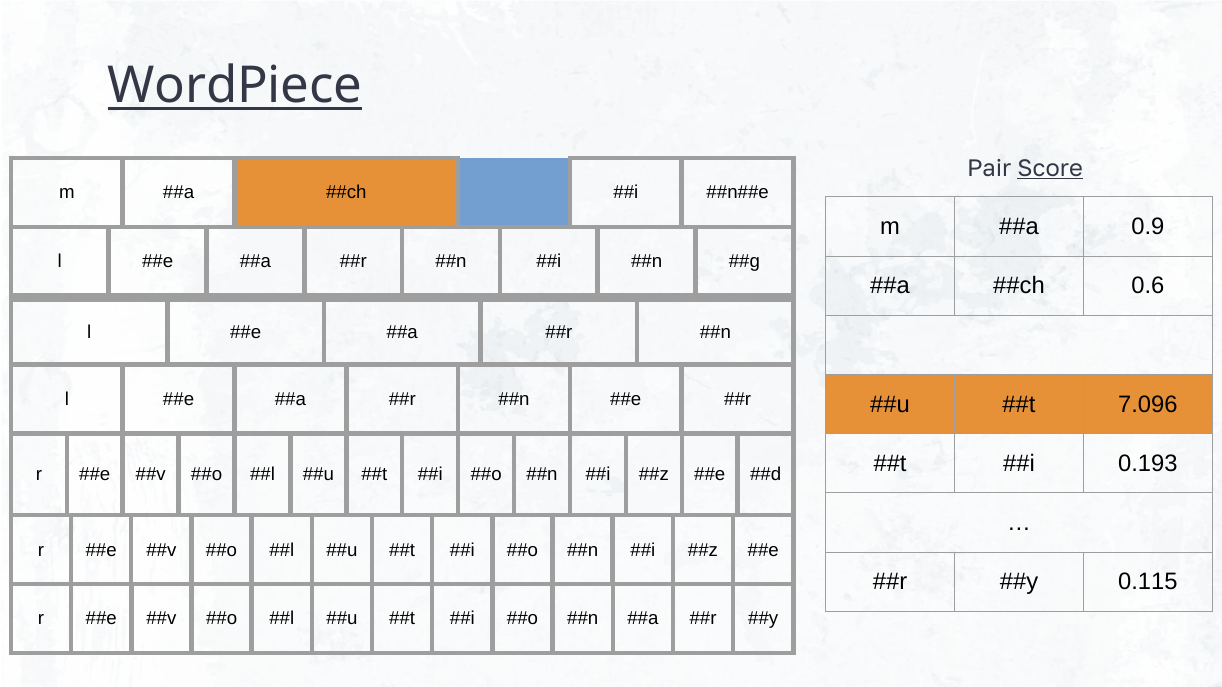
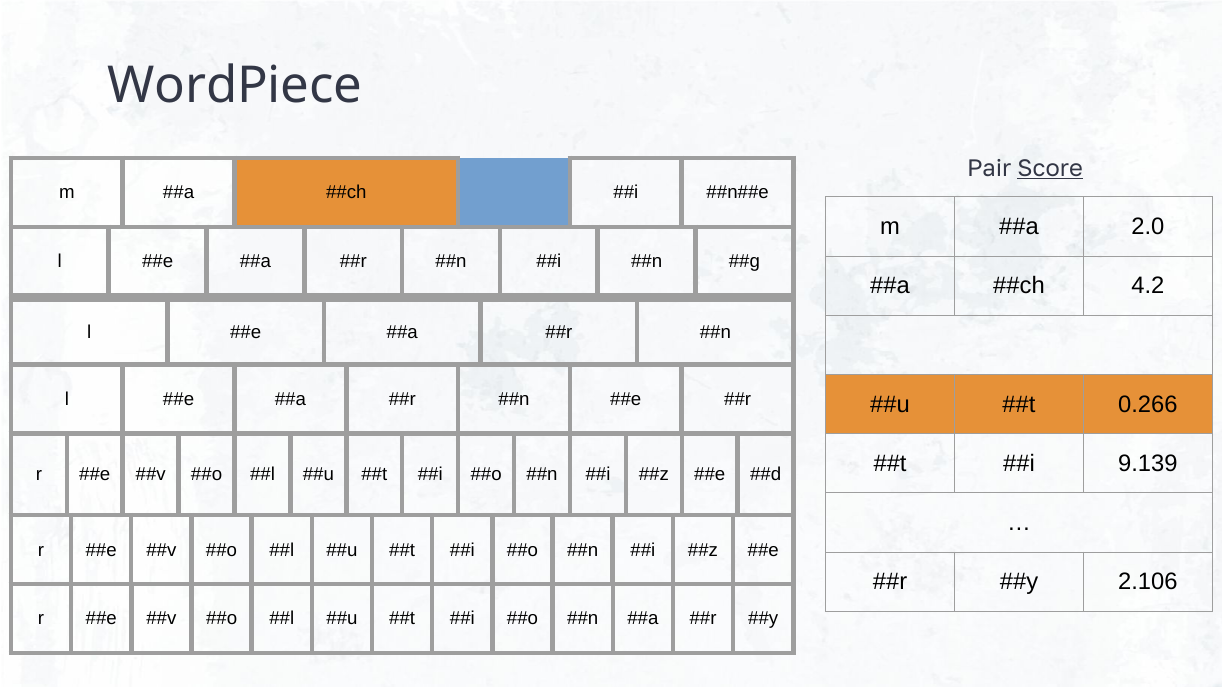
WordPiece underline: present -> none (235, 86)
0.9: 0.9 -> 2.0 (1148, 227)
0.6: 0.6 -> 4.2 (1148, 286)
7.096: 7.096 -> 0.266 (1148, 405)
0.193: 0.193 -> 9.139 (1148, 464)
0.115: 0.115 -> 2.106 (1148, 582)
